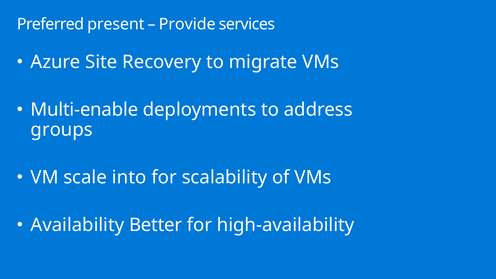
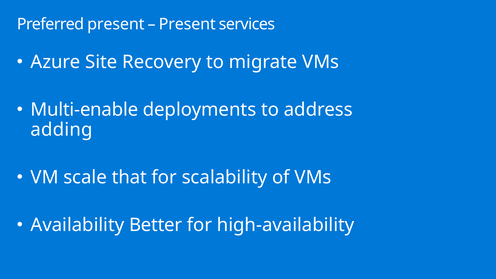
Provide: Provide -> Present (187, 24)
groups: groups -> adding (62, 130)
into: into -> that (129, 177)
